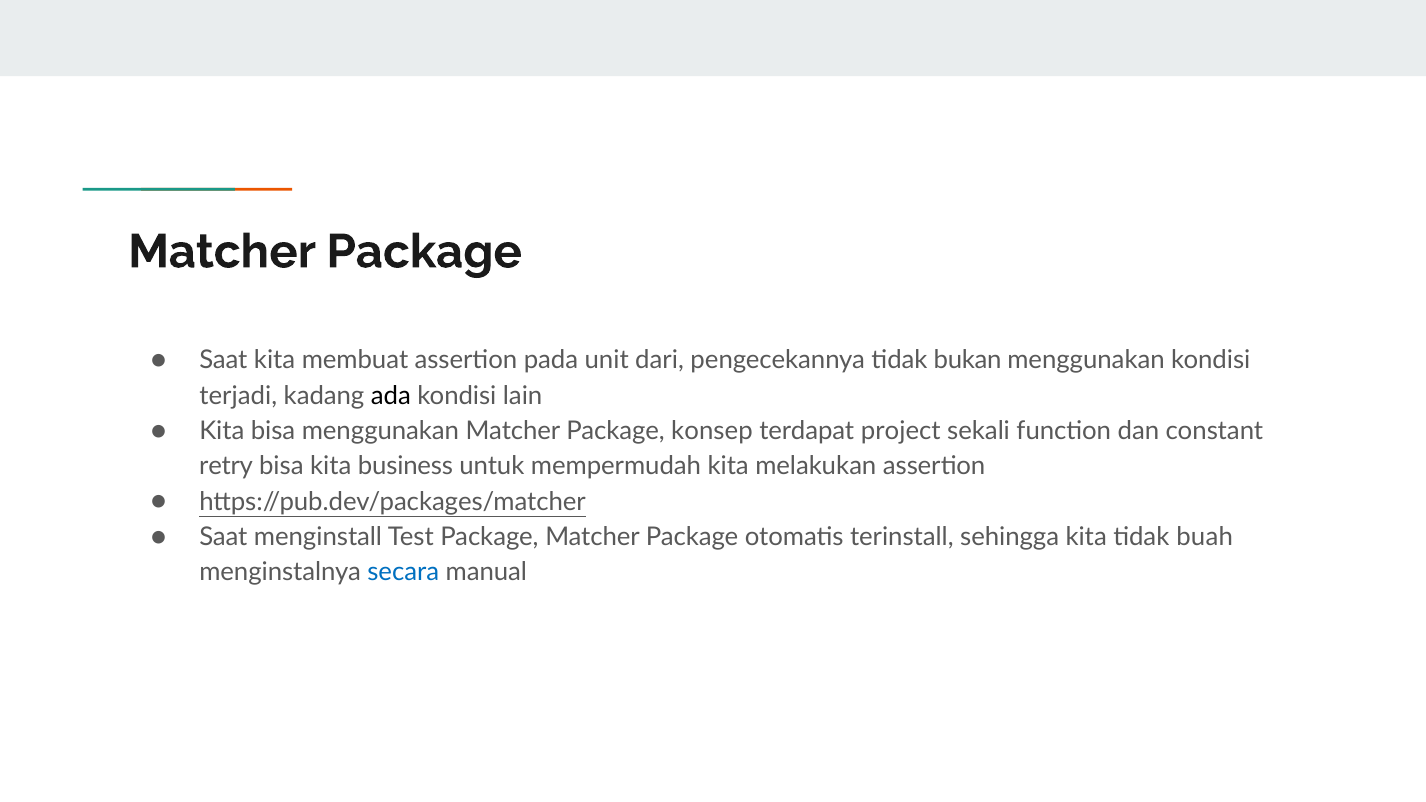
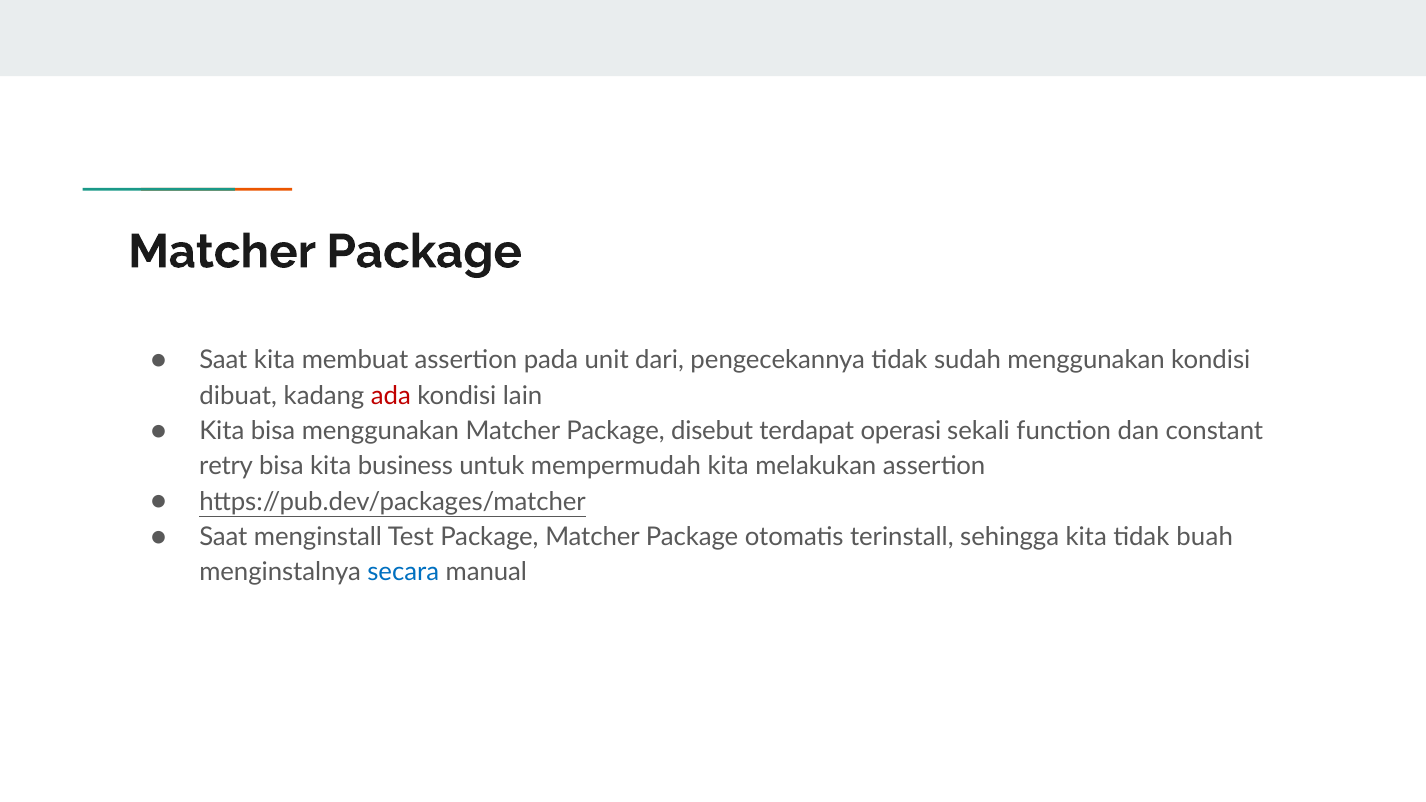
bukan: bukan -> sudah (968, 360)
terjadi: terjadi -> dibuat (238, 396)
ada colour: black -> red (391, 396)
konsep: konsep -> disebut (712, 431)
project: project -> operasi (901, 431)
